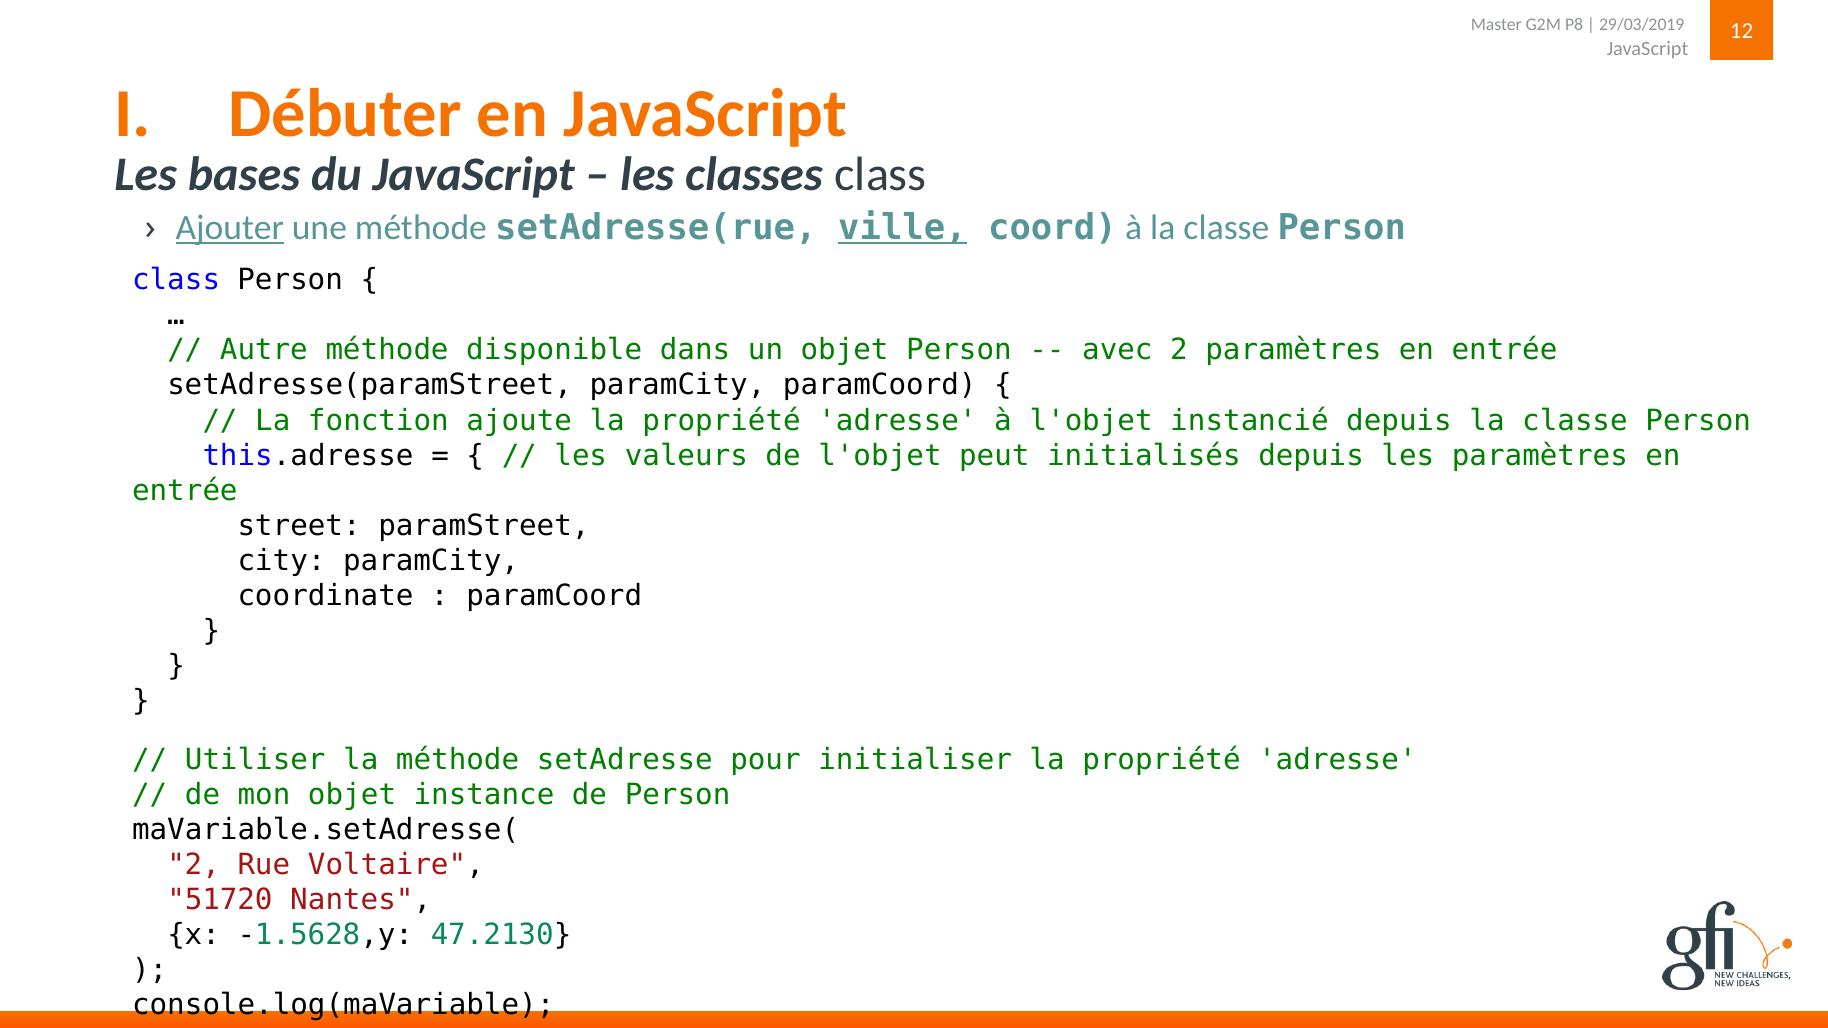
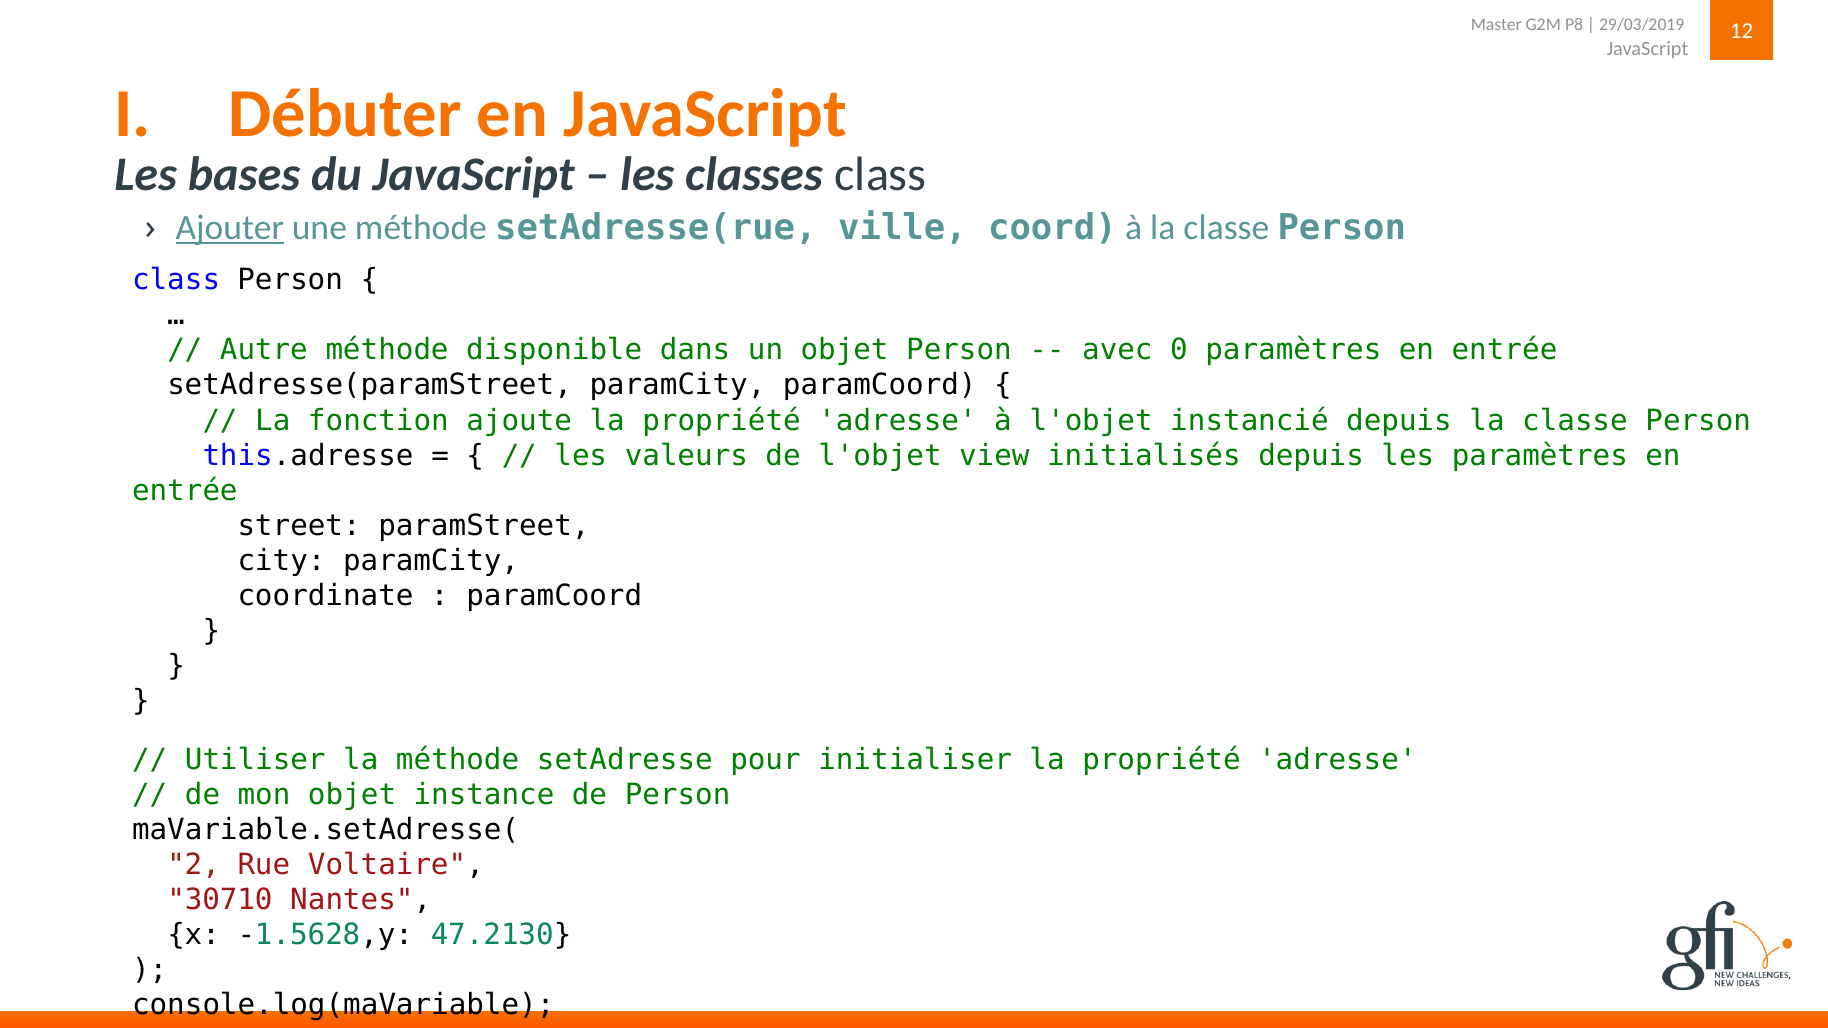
ville underline: present -> none (902, 228)
avec 2: 2 -> 0 (1179, 350)
peut: peut -> view (994, 456)
51720: 51720 -> 30710 (220, 900)
